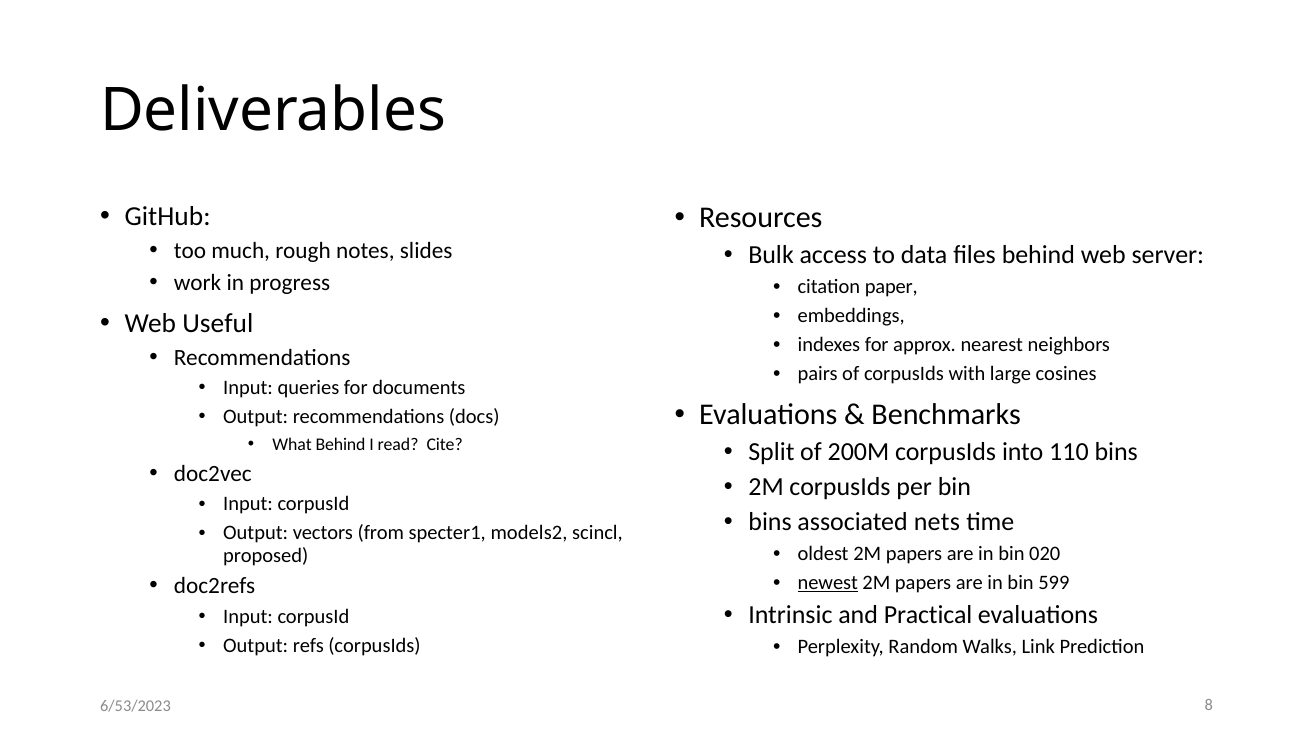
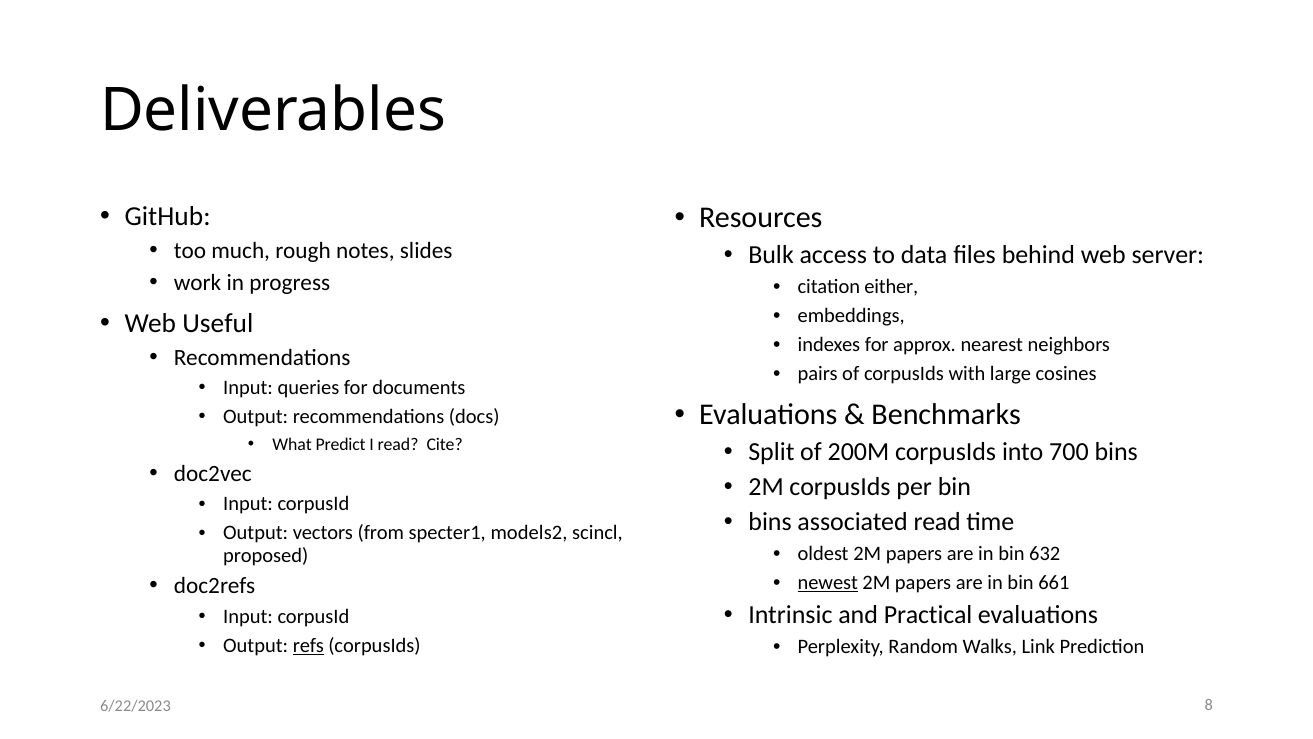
paper: paper -> either (891, 287)
What Behind: Behind -> Predict (341, 444)
110: 110 -> 700 (1069, 452)
associated nets: nets -> read (937, 522)
020: 020 -> 632 (1045, 554)
599: 599 -> 661 (1054, 583)
refs underline: none -> present (308, 645)
6/53/2023: 6/53/2023 -> 6/22/2023 (135, 705)
